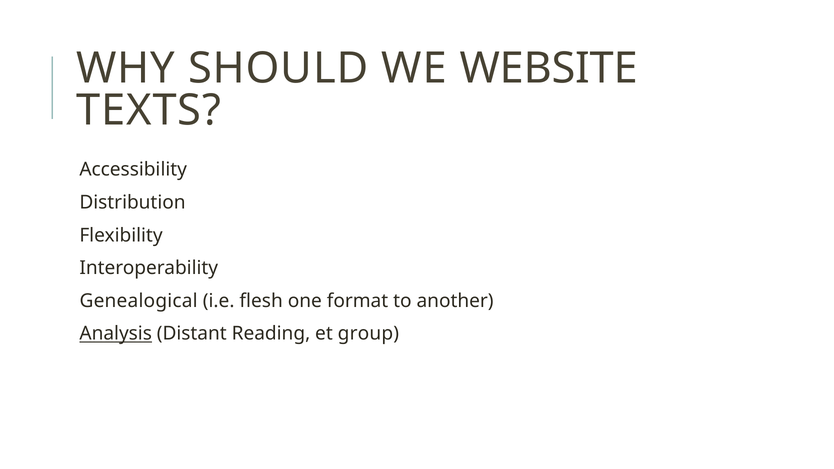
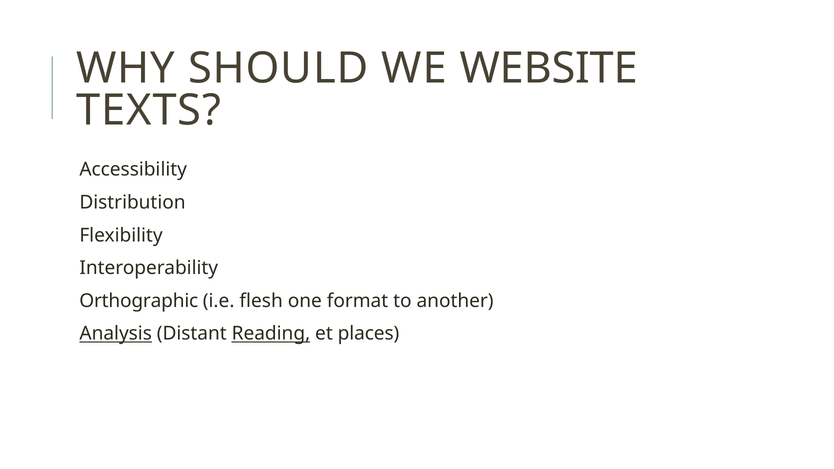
Genealogical: Genealogical -> Orthographic (139, 301)
Reading underline: none -> present (271, 334)
group: group -> places (369, 334)
